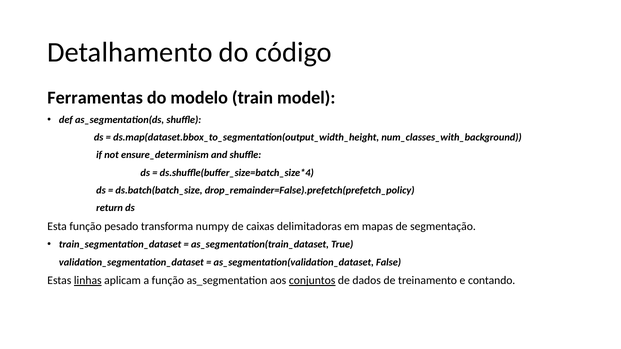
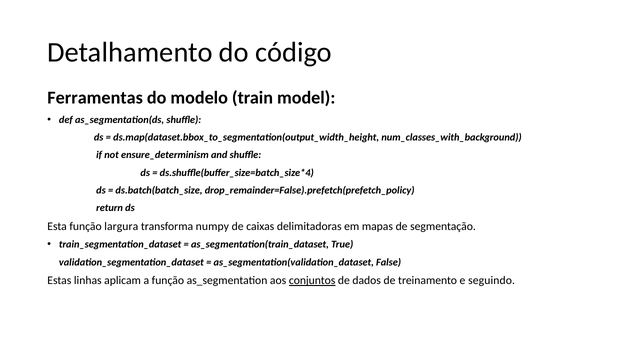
pesado: pesado -> largura (121, 226)
linhas underline: present -> none (88, 281)
contando: contando -> seguindo (492, 281)
